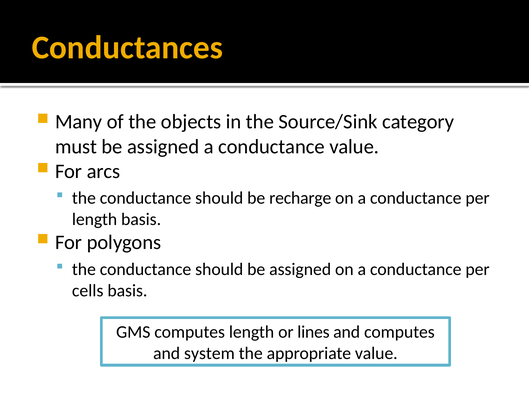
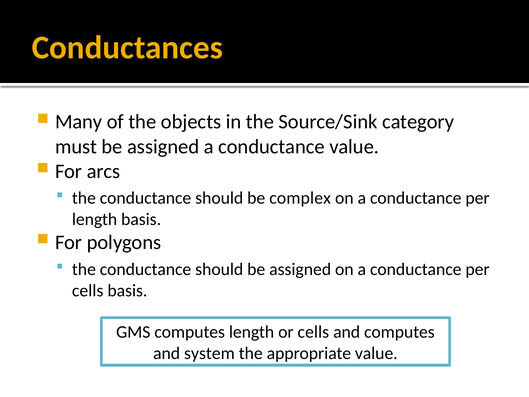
recharge: recharge -> complex (300, 198)
or lines: lines -> cells (313, 332)
